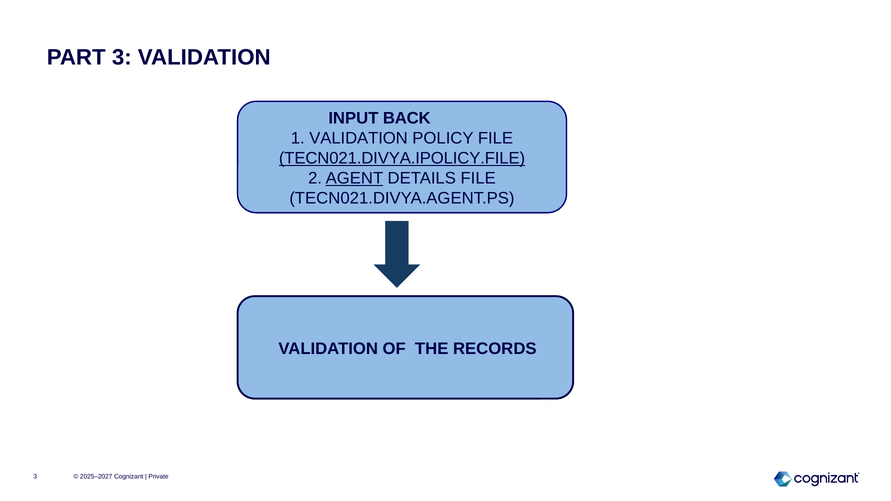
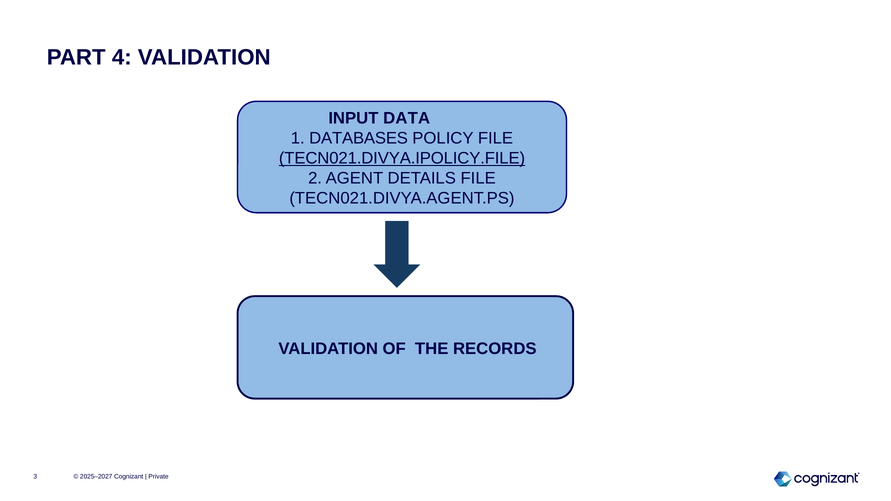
PART 3: 3 -> 4 (122, 57)
BACK: BACK -> DATA (407, 118)
1 VALIDATION: VALIDATION -> DATABASES (359, 138)
AGENT underline: present -> none (354, 178)
